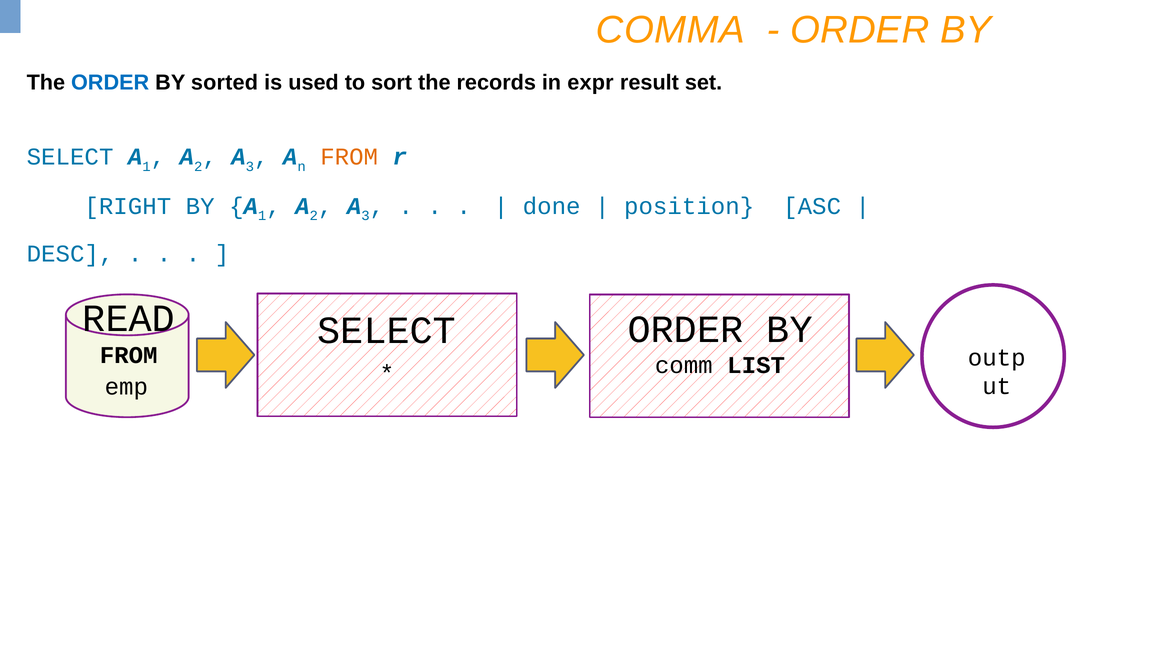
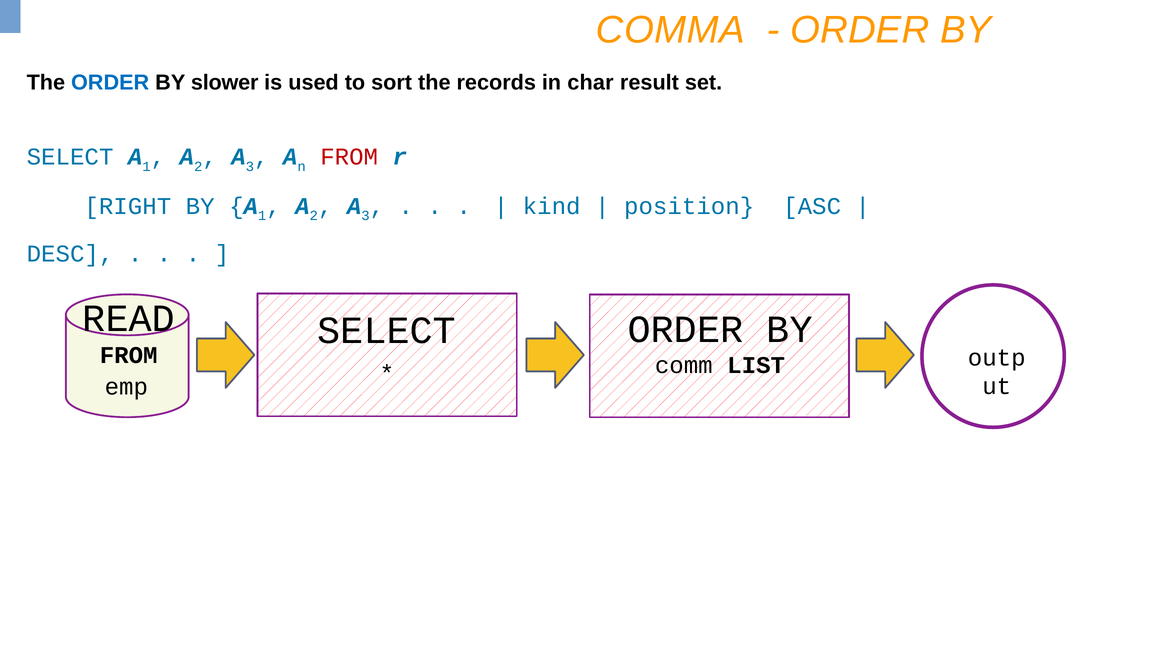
sorted: sorted -> slower (225, 82)
expr: expr -> char (590, 82)
FROM colour: orange -> red (349, 157)
done: done -> kind (552, 206)
